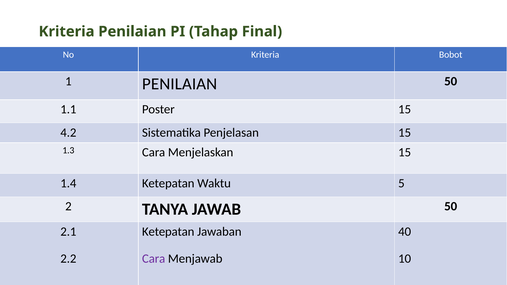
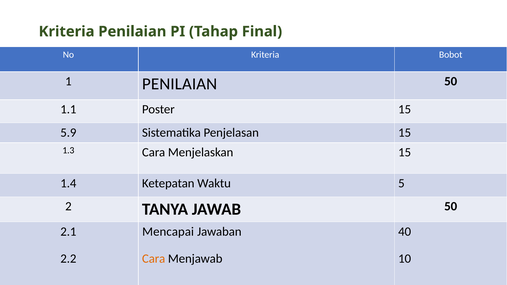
4.2: 4.2 -> 5.9 (68, 133)
Ketepatan: Ketepatan -> Mencapai (168, 232)
Cara colour: purple -> orange (154, 259)
